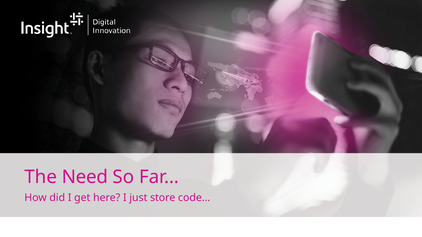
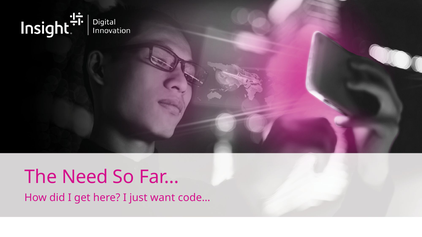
store: store -> want (163, 198)
